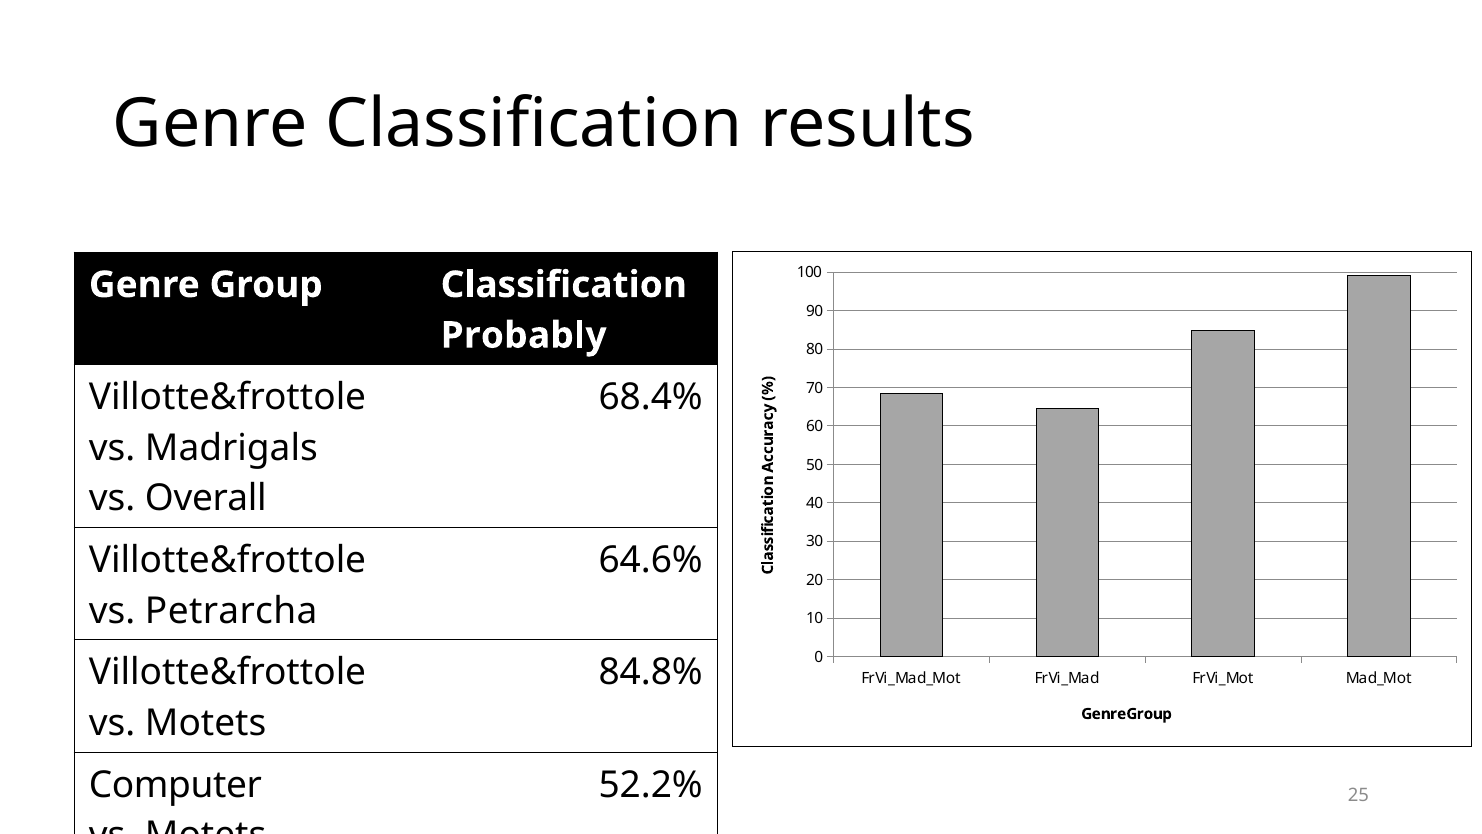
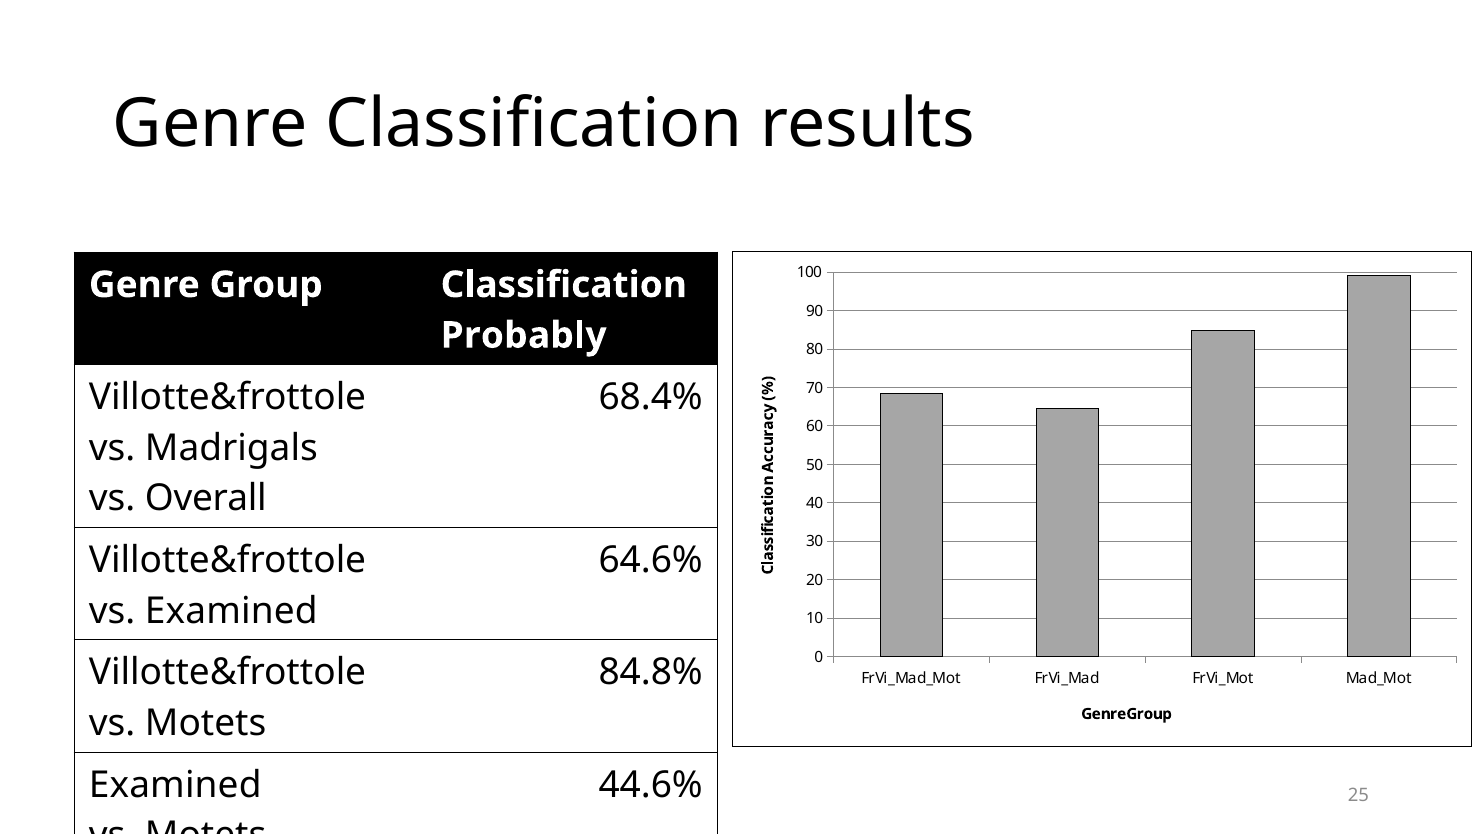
vs Petrarcha: Petrarcha -> Examined (231, 611)
Computer: Computer -> Examined (175, 785)
52.2%: 52.2% -> 44.6% (651, 785)
